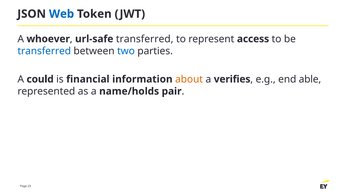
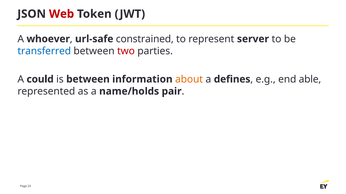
Web colour: blue -> red (62, 14)
url-safe transferred: transferred -> constrained (145, 39)
access: access -> server (253, 39)
two colour: blue -> red (126, 51)
is financial: financial -> between (88, 79)
verifies: verifies -> defines (232, 79)
